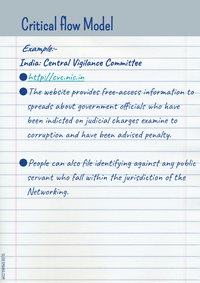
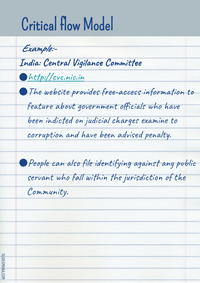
spreads: spreads -> feature (39, 106)
Networking: Networking -> Community (48, 191)
